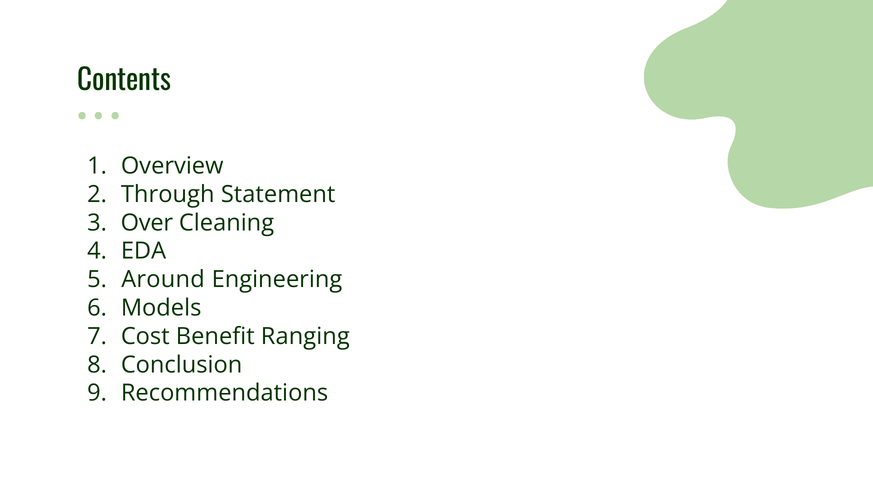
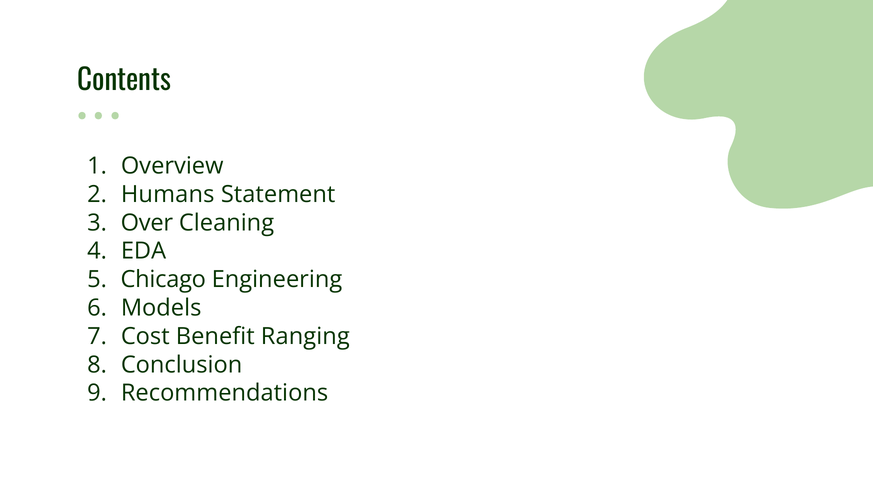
Through: Through -> Humans (168, 194)
Around: Around -> Chicago (163, 280)
